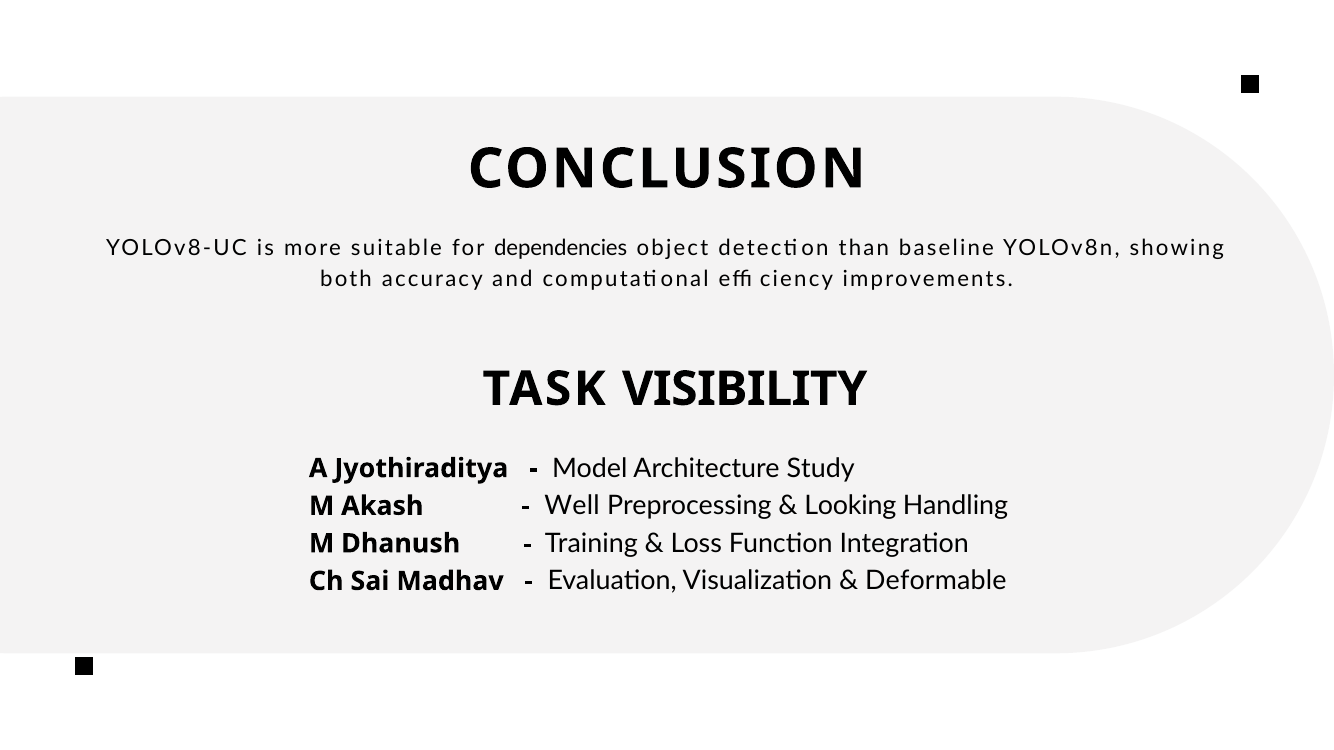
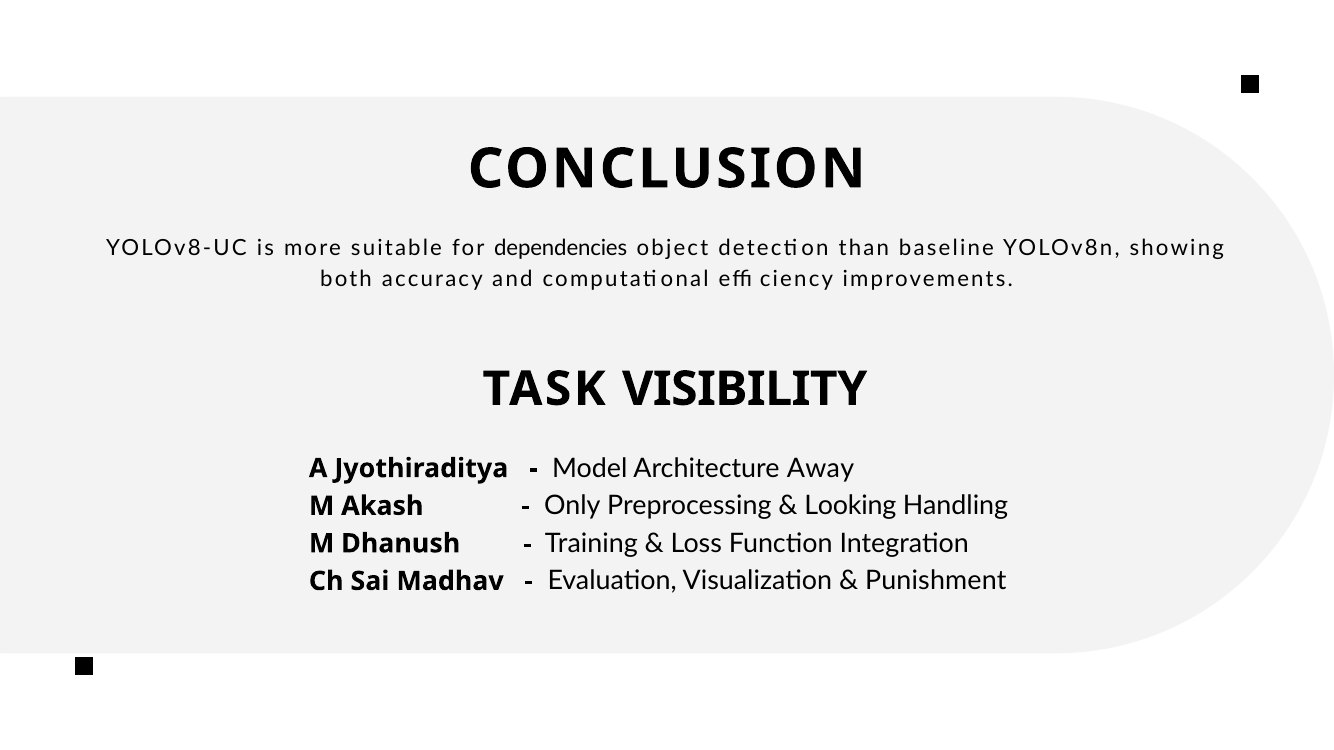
Study: Study -> Away (821, 469)
Well: Well -> Only (572, 506)
Deformable: Deformable -> Punishment (936, 581)
